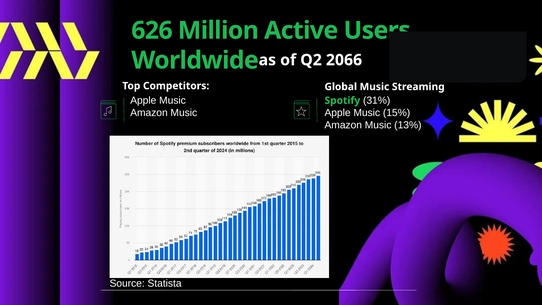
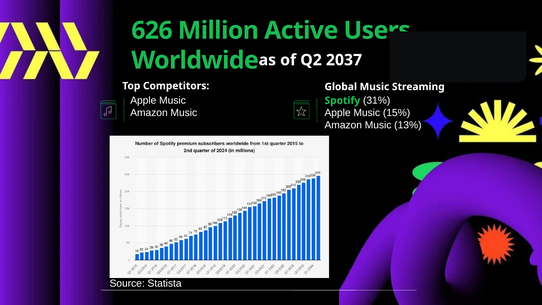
2066: 2066 -> 2037 (344, 60)
